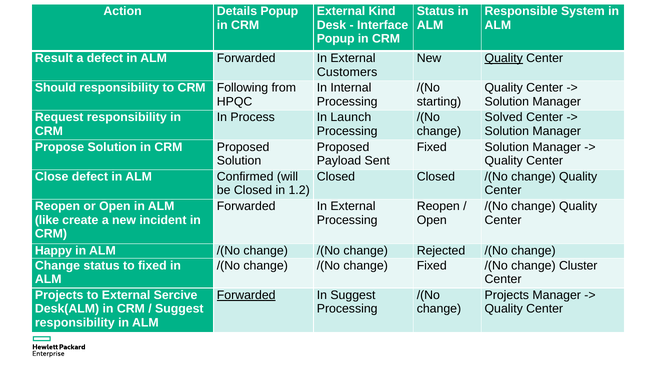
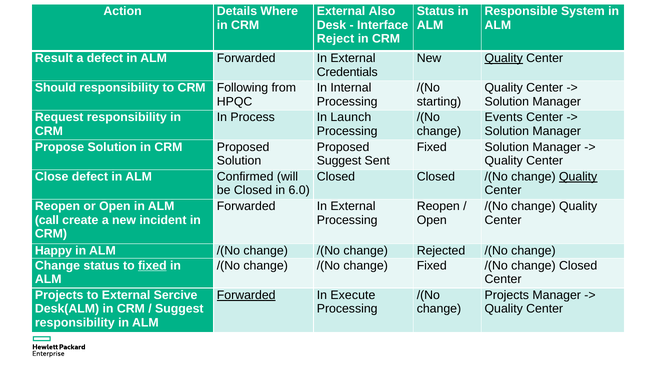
Details Popup: Popup -> Where (279, 11)
Kind: Kind -> Also (382, 11)
Popup: Popup -> Reject (336, 39)
Customers: Customers -> Credentials (347, 72)
Solved: Solved -> Events (504, 117)
Payload: Payload -> Suggest (339, 161)
Quality underline: none -> present (578, 177)
1.2: 1.2 -> 6.0 (299, 190)
like: like -> call (47, 220)
fixed underline: none -> present (152, 265)
change Cluster: Cluster -> Closed (578, 265)
In Suggest: Suggest -> Execute (353, 295)
